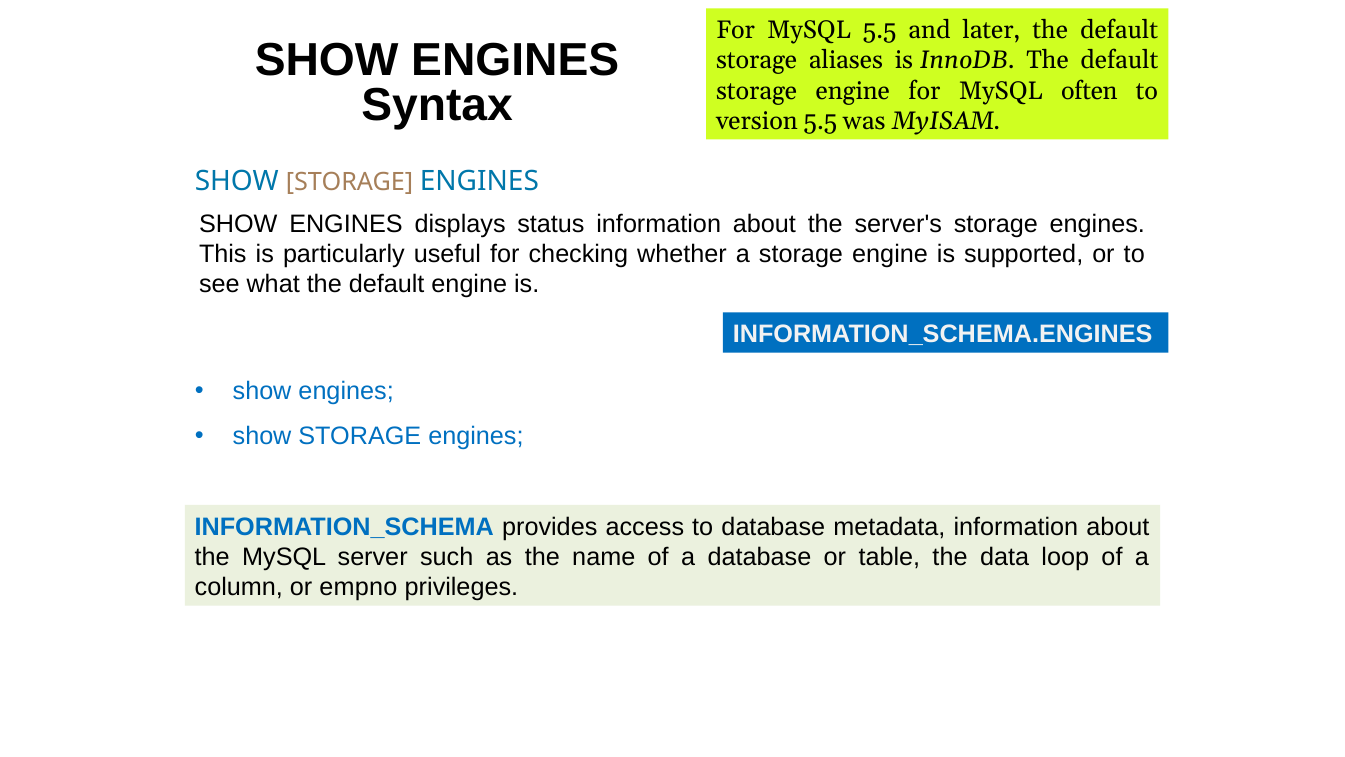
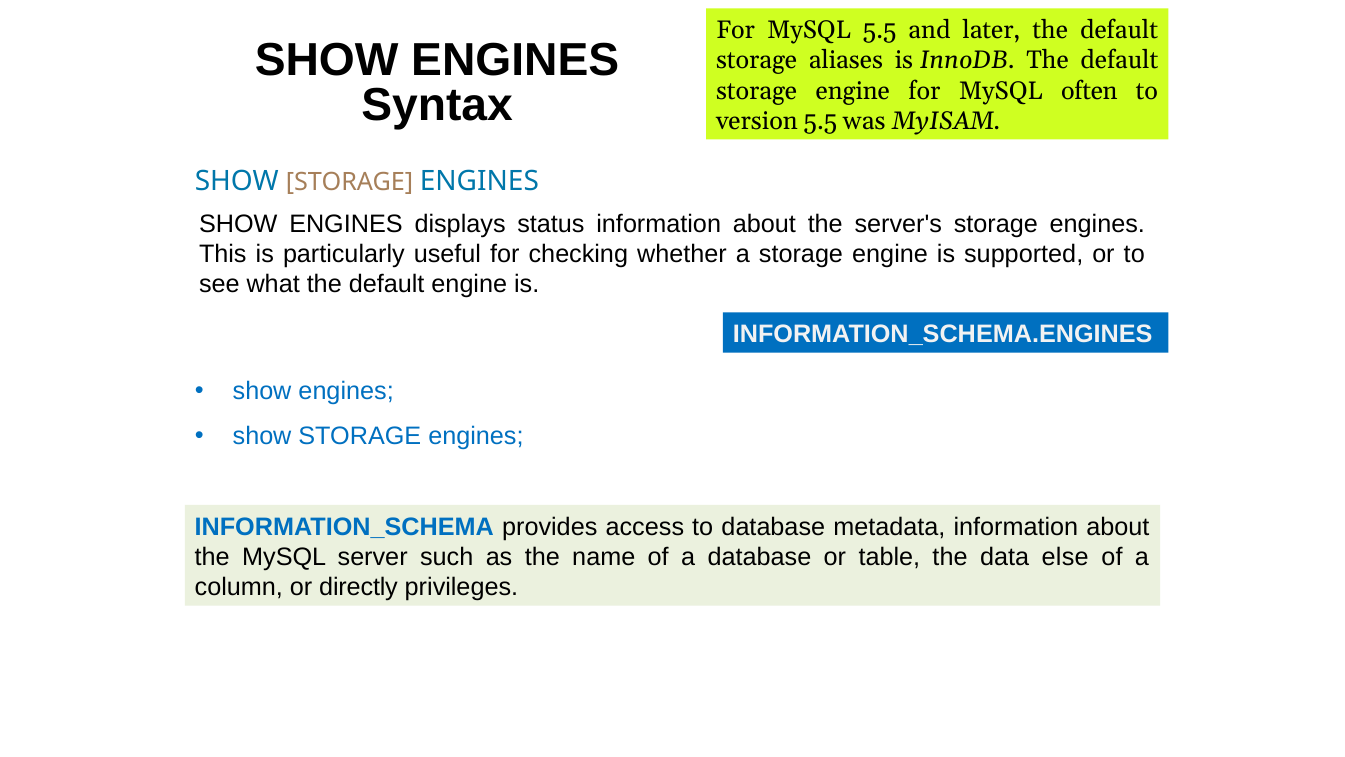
loop: loop -> else (1065, 557)
empno: empno -> directly (359, 587)
